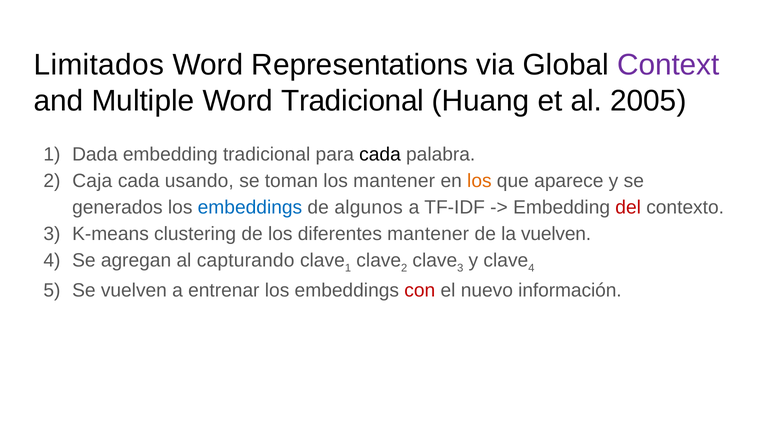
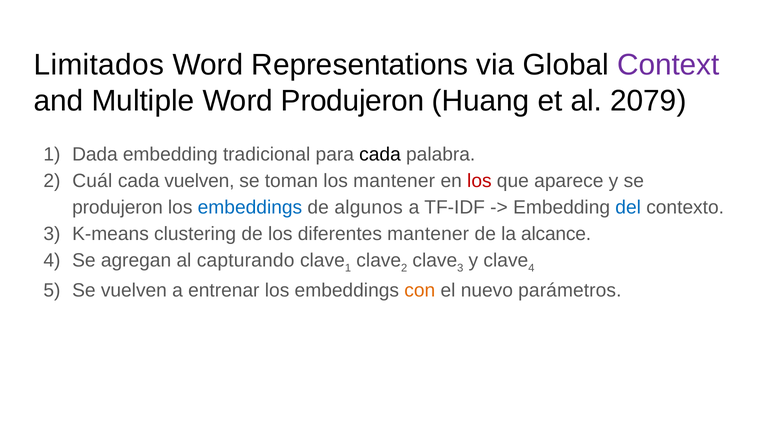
Word Tradicional: Tradicional -> Produjeron (353, 101)
2005: 2005 -> 2079 (648, 101)
Caja: Caja -> Cuál (92, 180)
cada usando: usando -> vuelven (199, 180)
los colour: orange -> red (479, 180)
generados: generados -> produjeron (117, 207)
del colour: red -> blue (628, 207)
la vuelven: vuelven -> alcance (556, 233)
con colour: red -> orange (420, 290)
información: información -> parámetros (570, 290)
